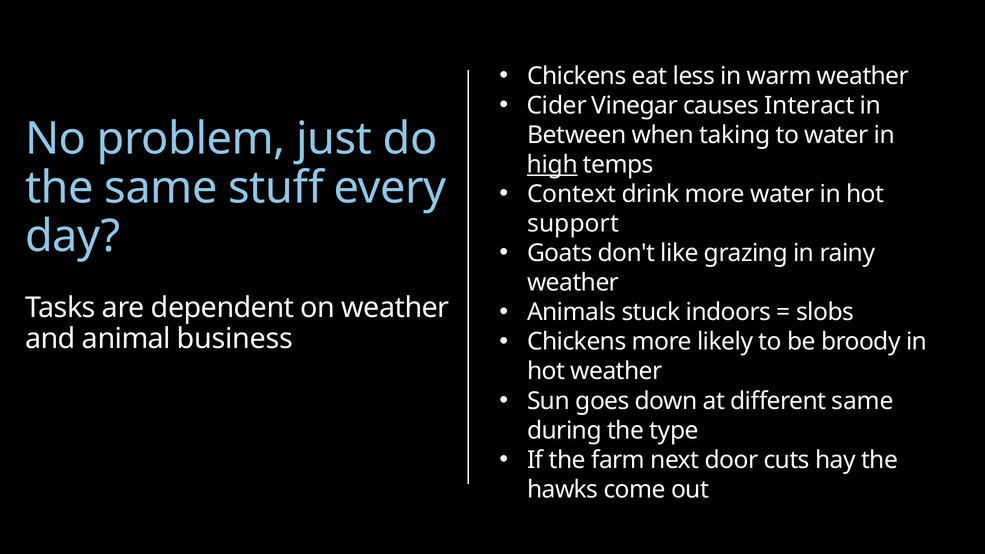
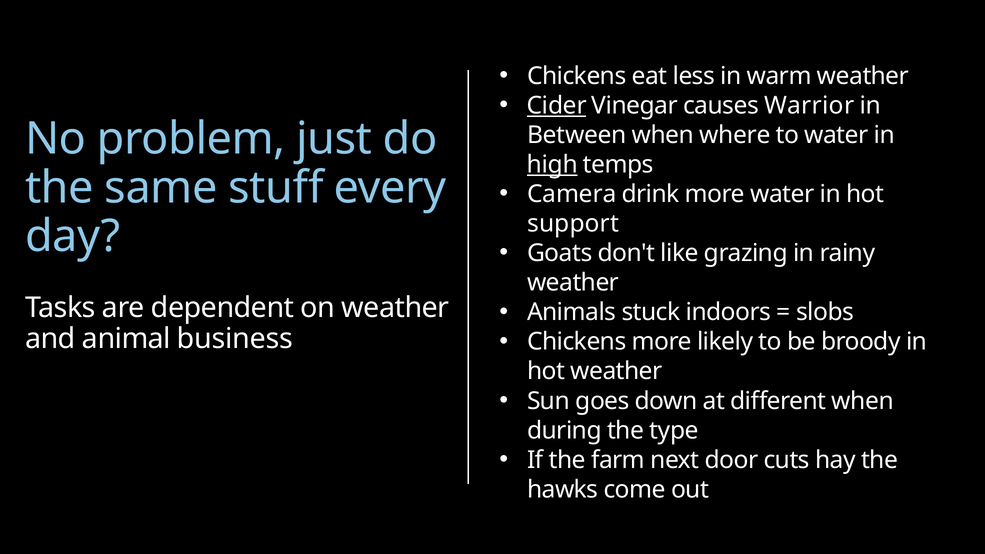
Cider underline: none -> present (557, 105)
Interact: Interact -> Warrior (809, 105)
taking: taking -> where (735, 135)
Context: Context -> Camera (572, 194)
different same: same -> when (863, 401)
